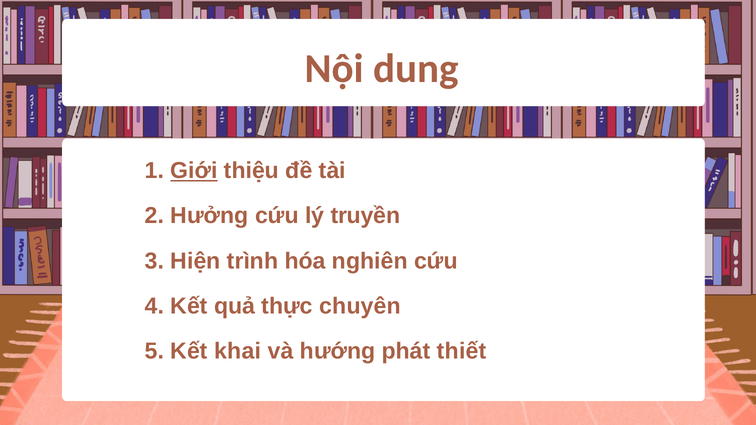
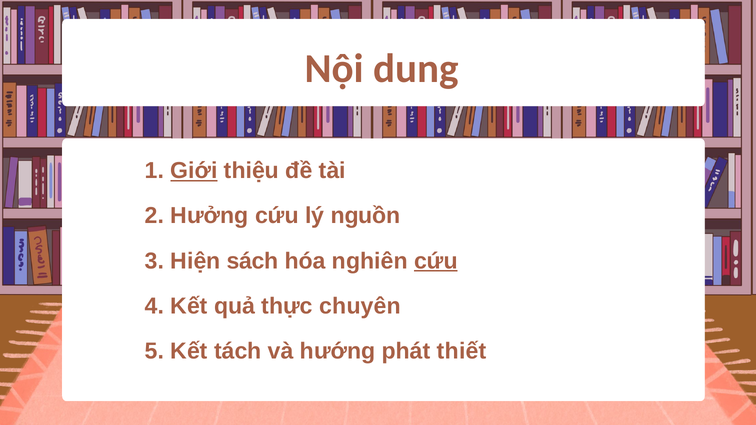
truyền: truyền -> nguồn (365, 216)
trình: trình -> sách (253, 261)
cứu underline: none -> present (436, 261)
khai: khai -> tách (238, 351)
